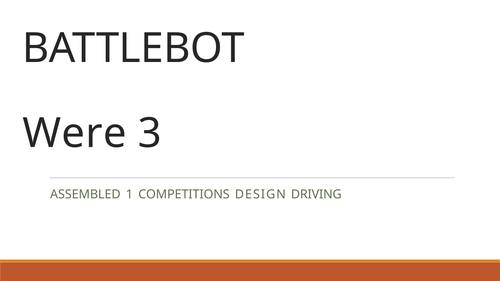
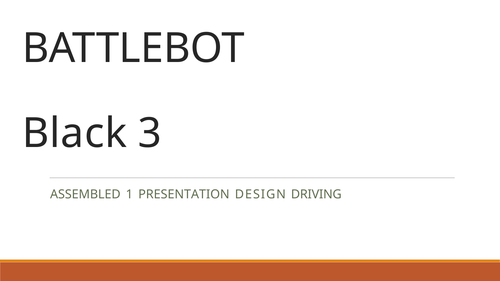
Were: Were -> Black (75, 133)
COMPETITIONS: COMPETITIONS -> PRESENTATION (184, 194)
